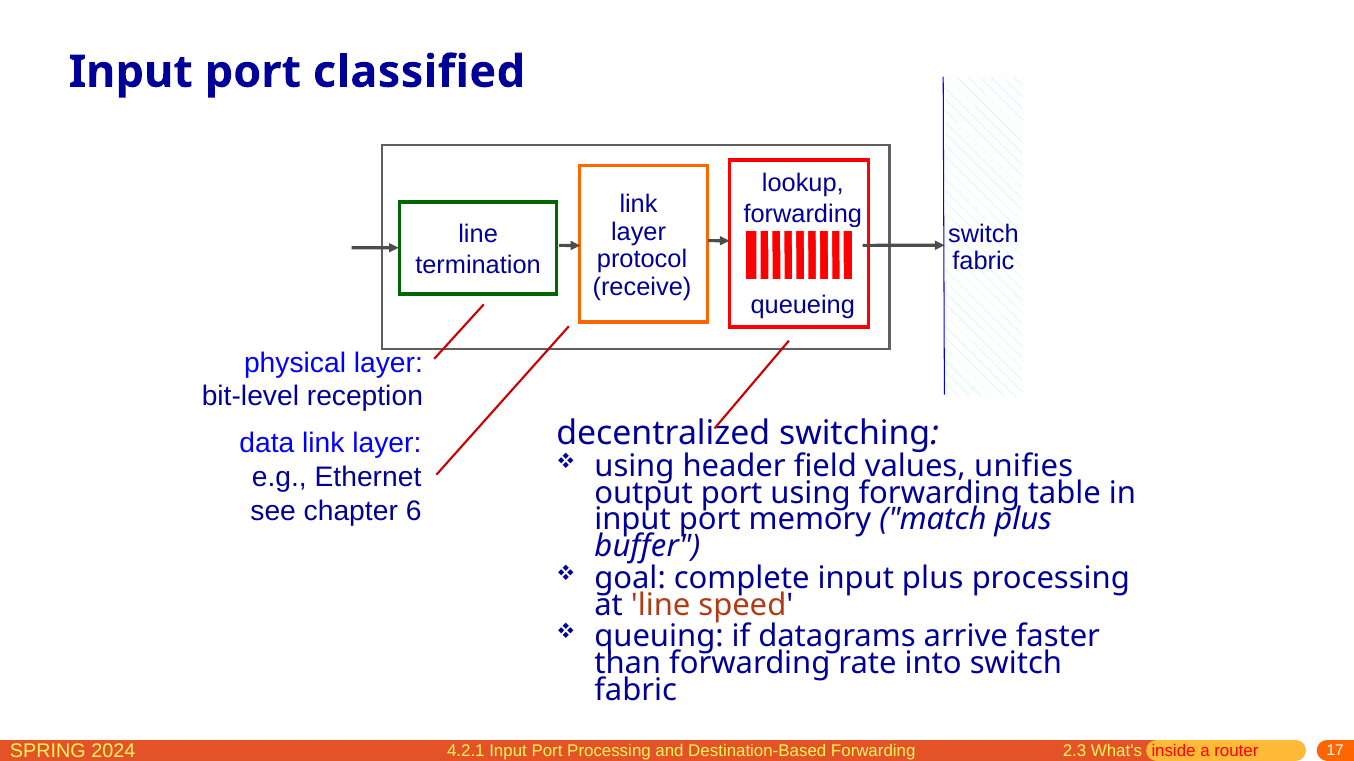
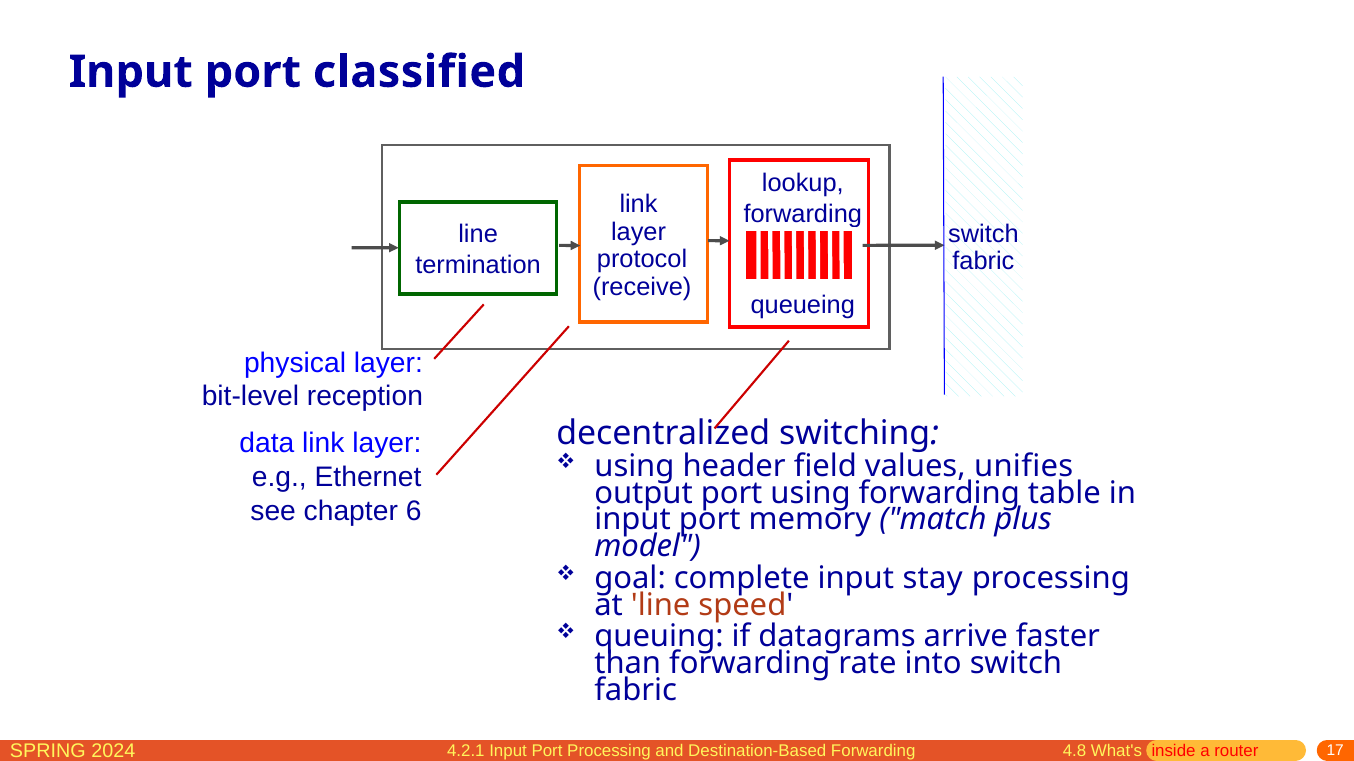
buffer: buffer -> model (648, 547)
input plus: plus -> stay (933, 579)
2.3: 2.3 -> 4.8 (1075, 752)
